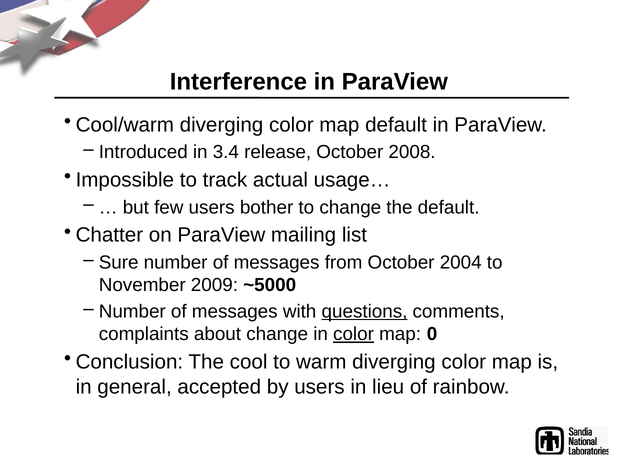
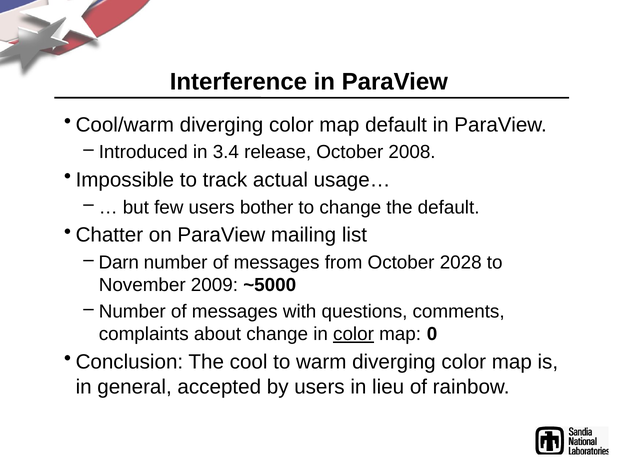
Sure: Sure -> Darn (119, 263)
2004: 2004 -> 2028 (461, 263)
questions underline: present -> none (364, 312)
